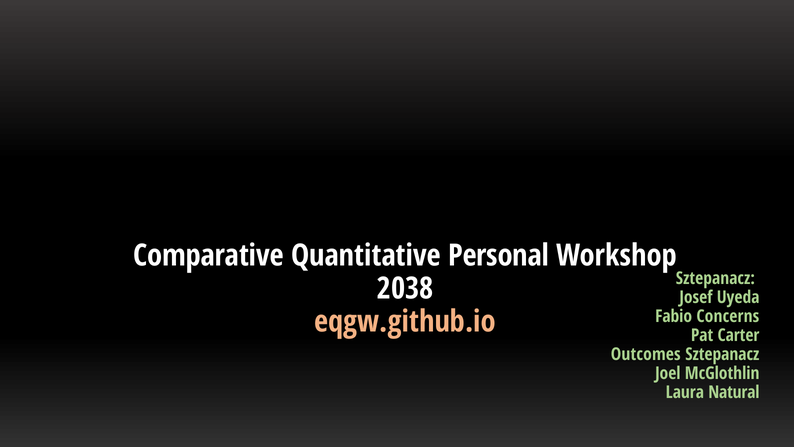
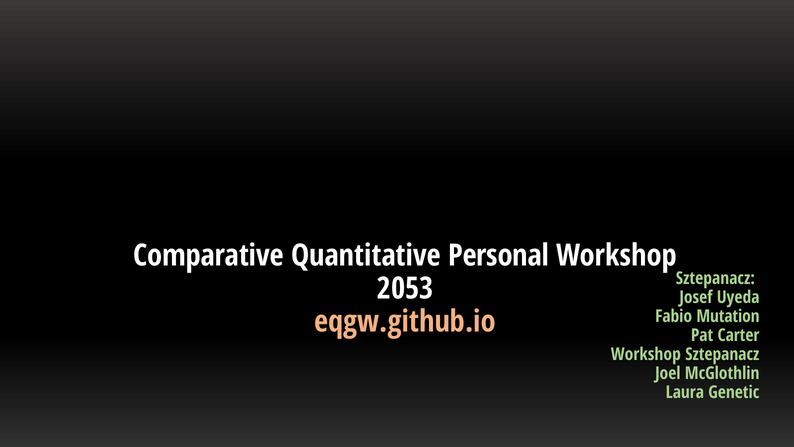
2038: 2038 -> 2053 (405, 288)
Concerns: Concerns -> Mutation (728, 316)
Outcomes: Outcomes -> Workshop (646, 354)
Natural: Natural -> Genetic (734, 392)
